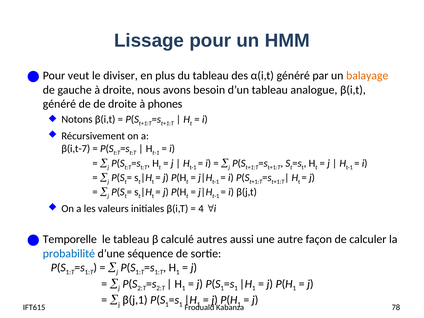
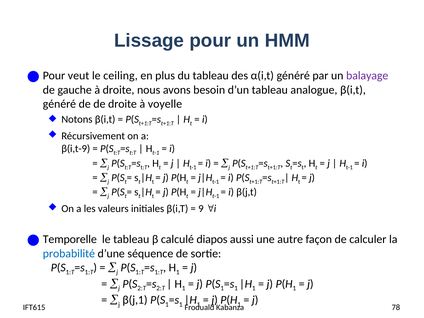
diviser: diviser -> ceiling (120, 76)
balayage colour: orange -> purple (367, 76)
phones: phones -> voyelle (165, 104)
β(i,t-7: β(i,t-7 -> β(i,t-9 (76, 149)
4: 4 -> 9 (201, 209)
autres: autres -> diapos (212, 239)
